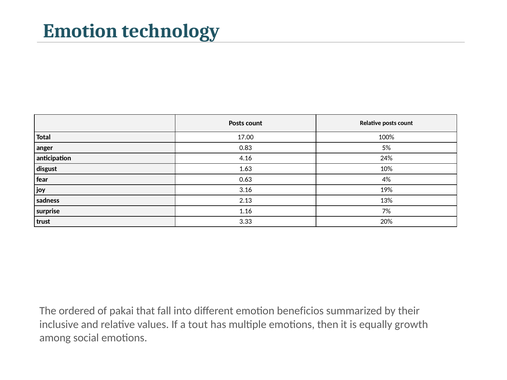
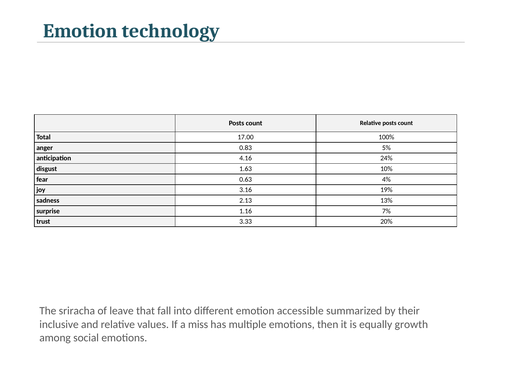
ordered: ordered -> sriracha (77, 311)
pakai: pakai -> leave (122, 311)
beneficios: beneficios -> accessible (300, 311)
tout: tout -> miss (198, 325)
